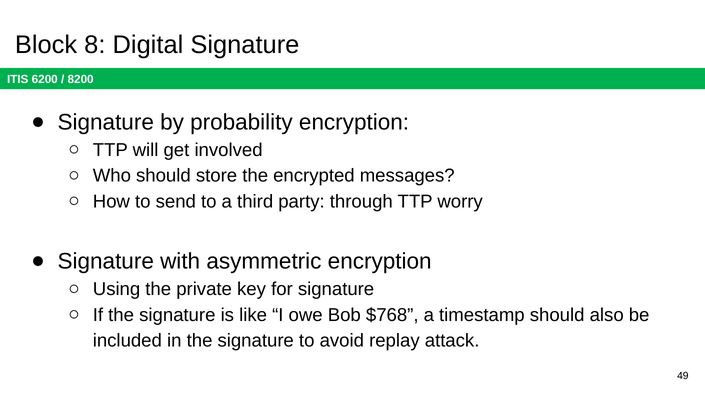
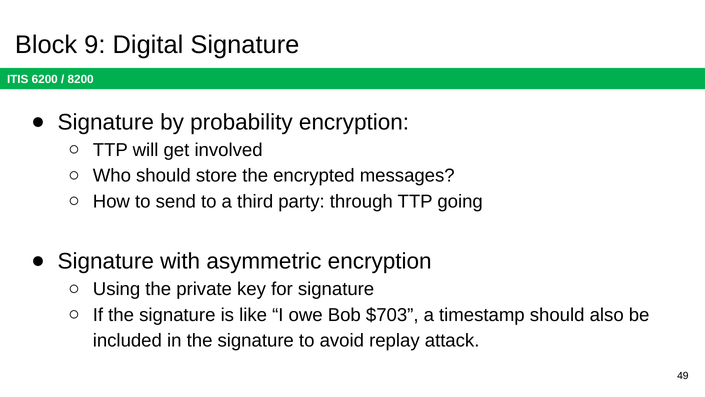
8: 8 -> 9 (95, 45)
worry: worry -> going (460, 201)
$768: $768 -> $703 (392, 315)
